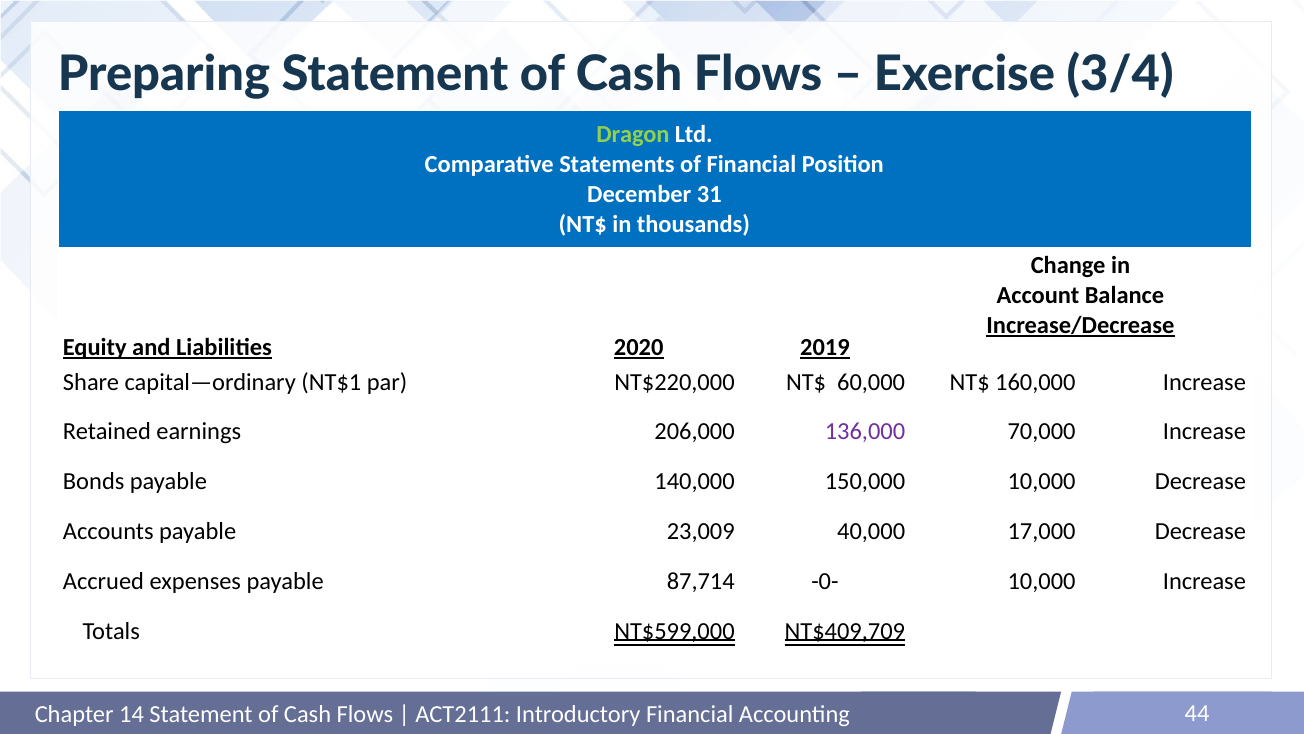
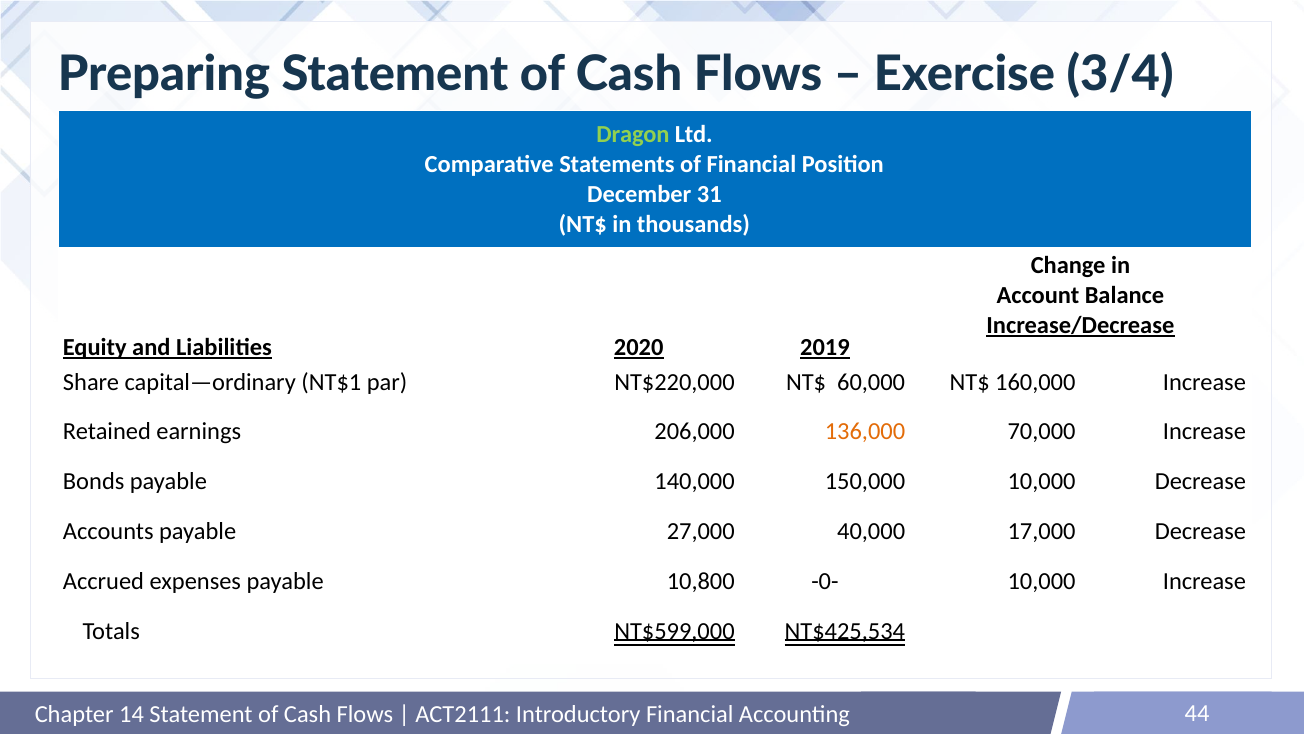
136,000 colour: purple -> orange (865, 432)
23,009: 23,009 -> 27,000 (701, 531)
87,714: 87,714 -> 10,800 (701, 581)
NT$409,709: NT$409,709 -> NT$425,534 (845, 631)
